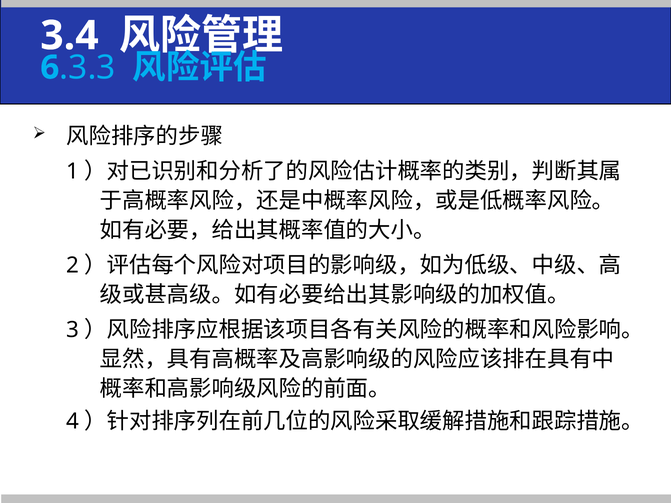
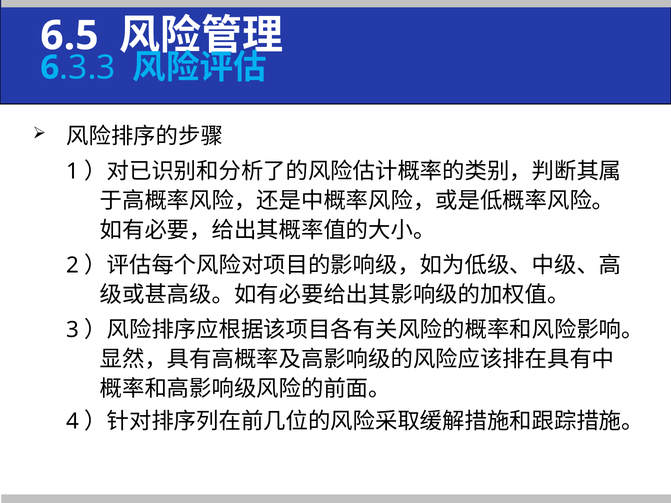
3.4: 3.4 -> 6.5 (69, 36)
